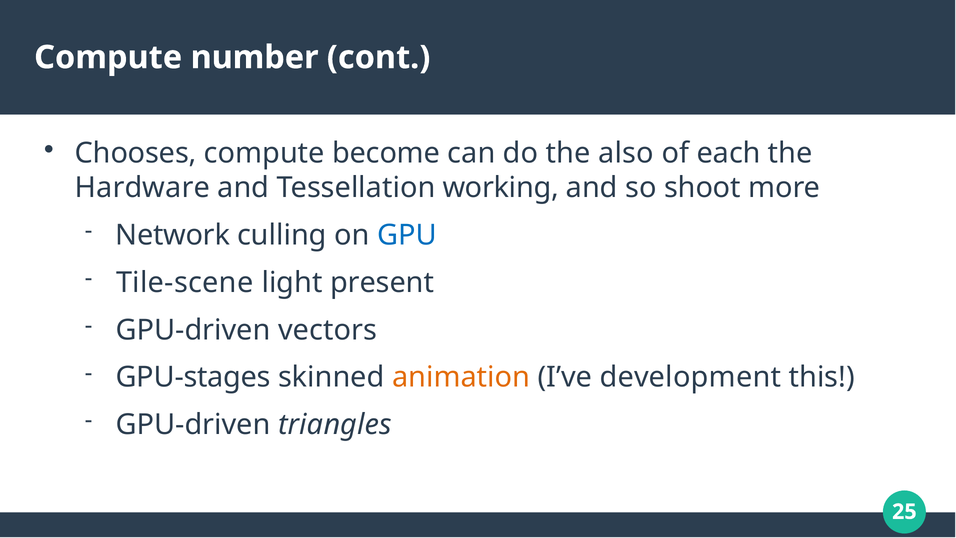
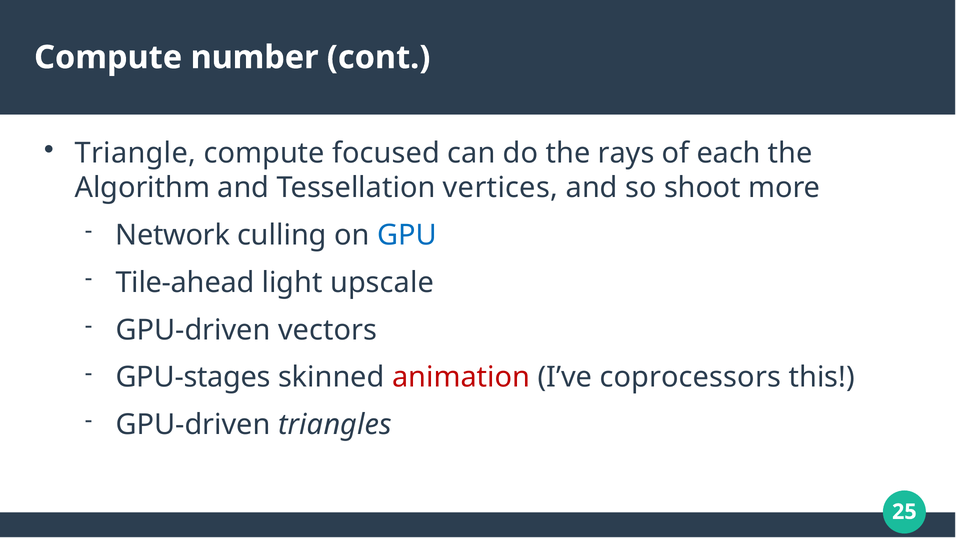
Chooses: Chooses -> Triangle (135, 153)
become: become -> focused (386, 153)
also: also -> rays (626, 153)
Hardware: Hardware -> Algorithm (142, 188)
working: working -> vertices (500, 188)
Tile-scene: Tile-scene -> Tile-ahead (185, 282)
present: present -> upscale (382, 282)
animation colour: orange -> red (461, 377)
development: development -> coprocessors (690, 377)
